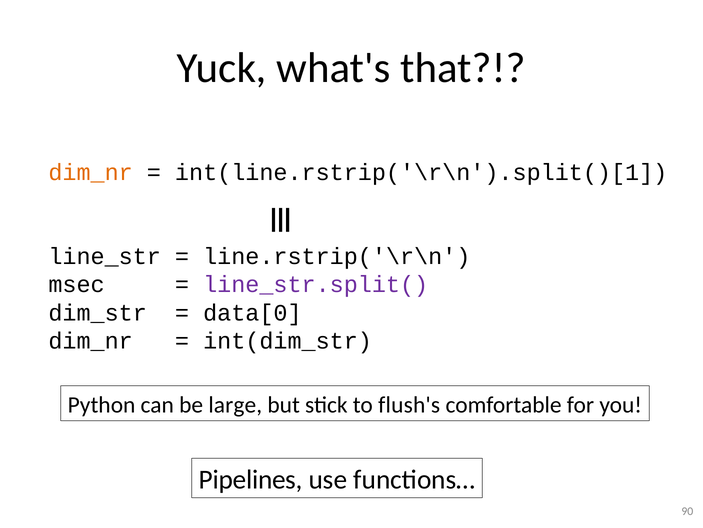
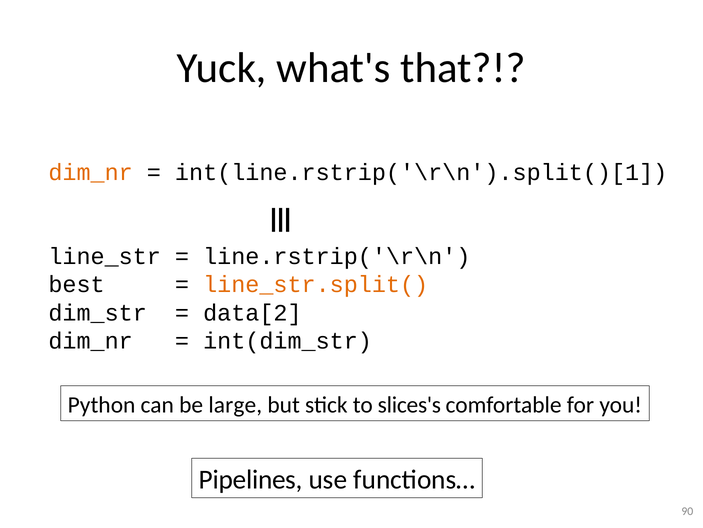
msec: msec -> best (77, 284)
line_str.split( colour: purple -> orange (316, 284)
data[0: data[0 -> data[2 (252, 312)
flush's: flush's -> slices's (409, 405)
